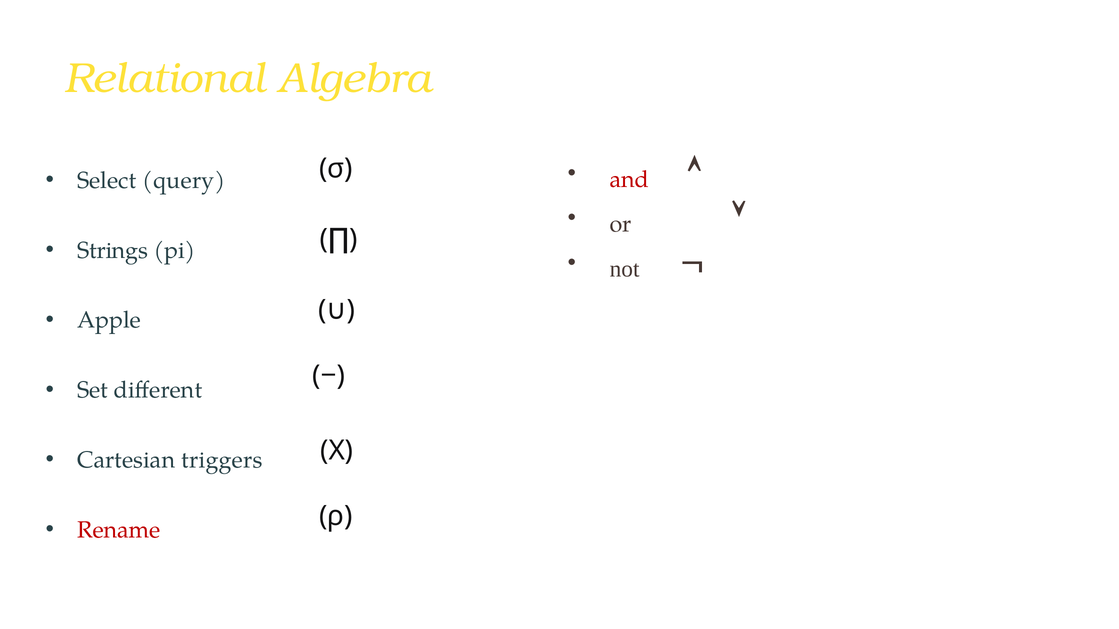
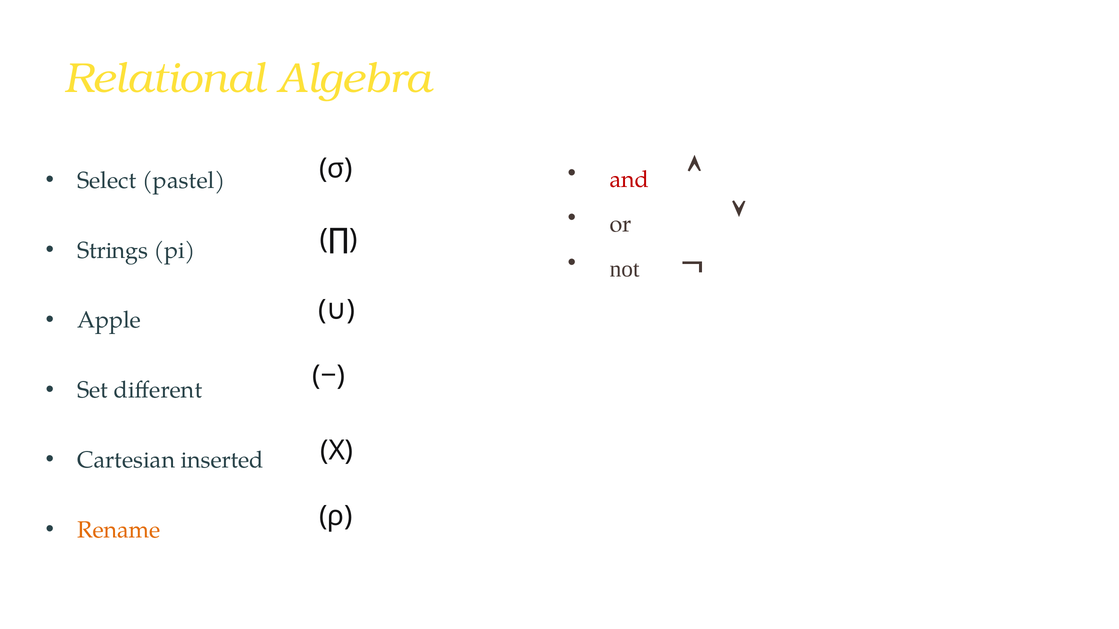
query: query -> pastel (184, 181)
triggers: triggers -> inserted (222, 460)
Rename colour: red -> orange (119, 530)
